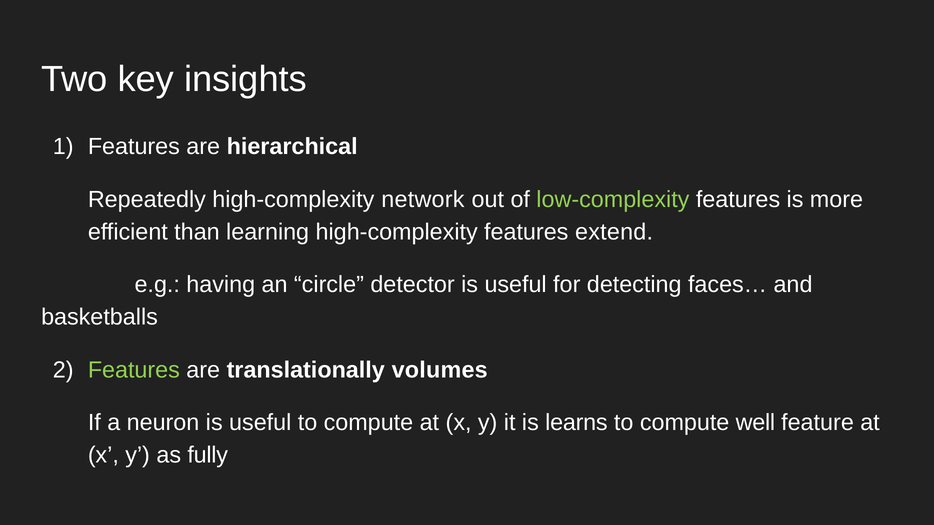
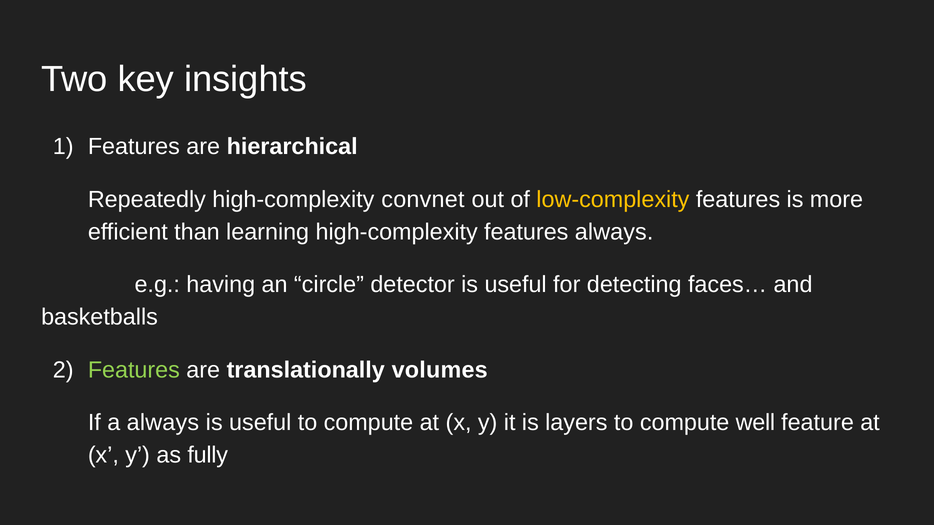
network: network -> convnet (423, 200)
low-complexity colour: light green -> yellow (613, 200)
features extend: extend -> always (614, 232)
a neuron: neuron -> always (163, 423)
learns: learns -> layers (576, 423)
